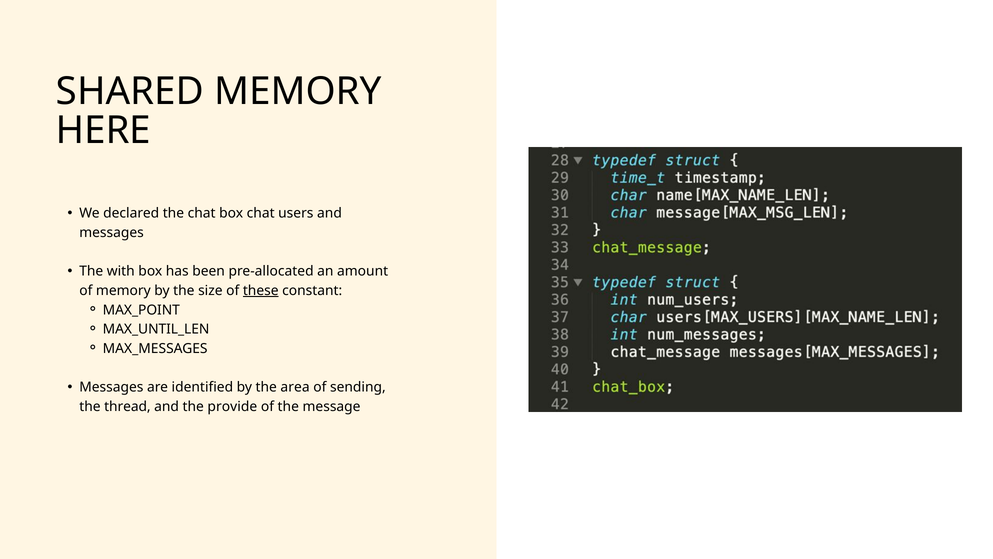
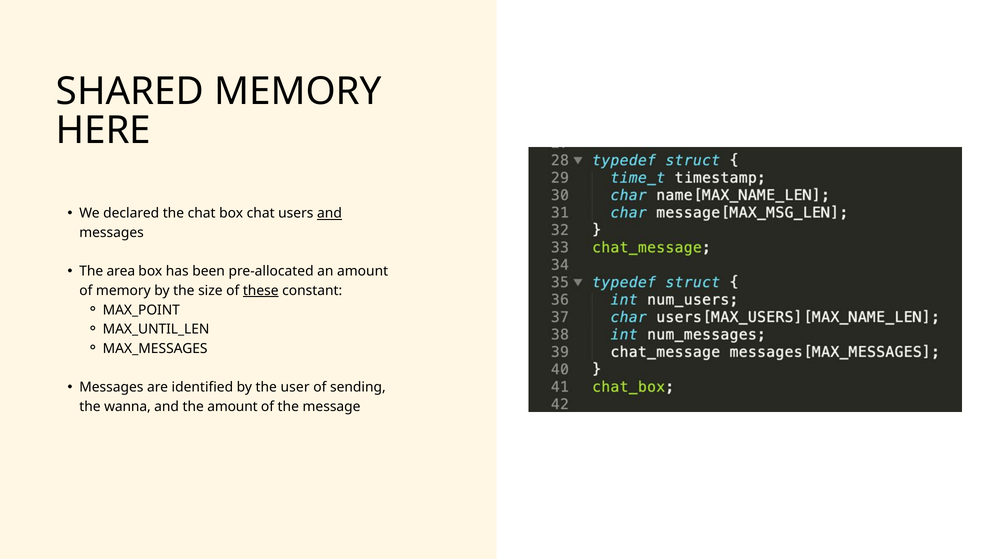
and underline: none -> present (329, 213)
with: with -> area (121, 271)
area: area -> user (295, 387)
thread: thread -> wanna (127, 406)
the provide: provide -> amount (232, 406)
